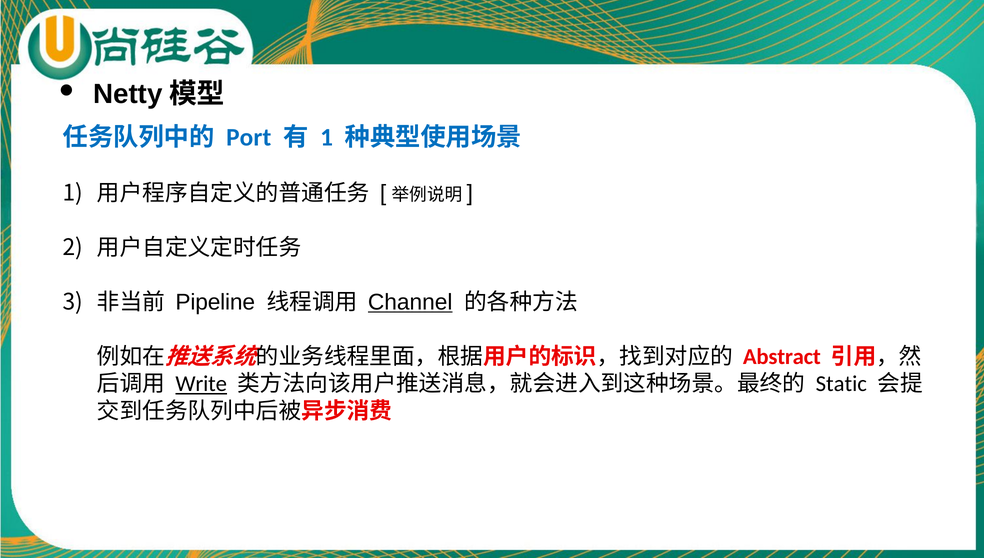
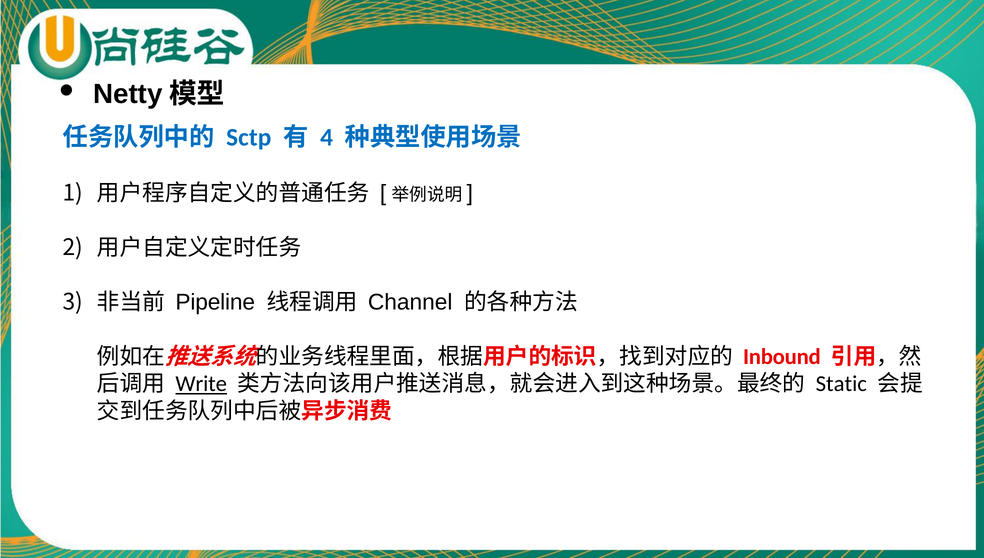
Port: Port -> Sctp (249, 137)
1: 1 -> 4 (327, 137)
Channel underline: present -> none (410, 302)
Abstract: Abstract -> Inbound (782, 357)
